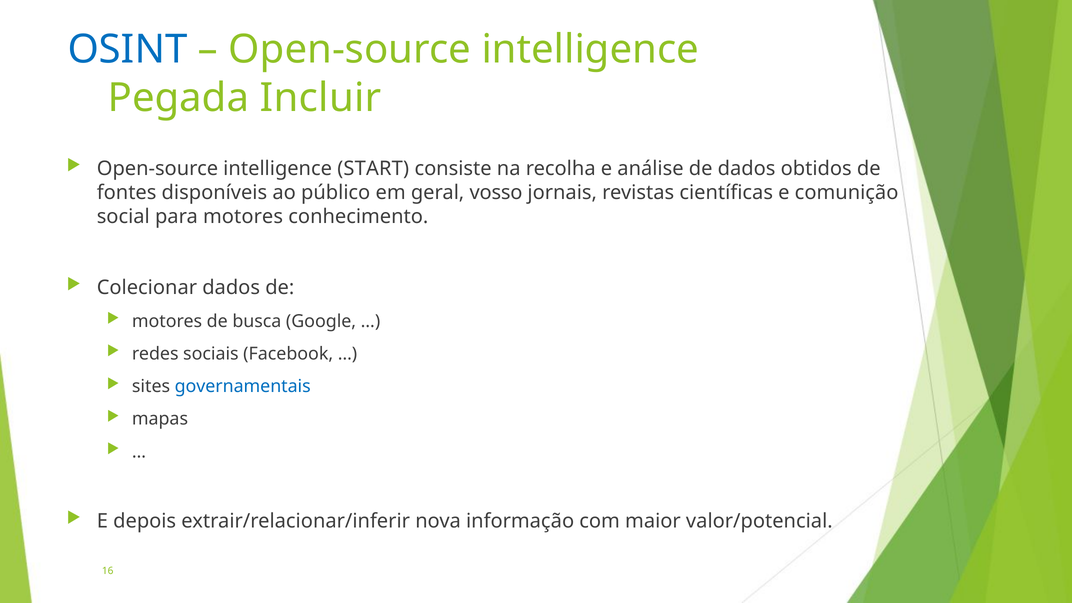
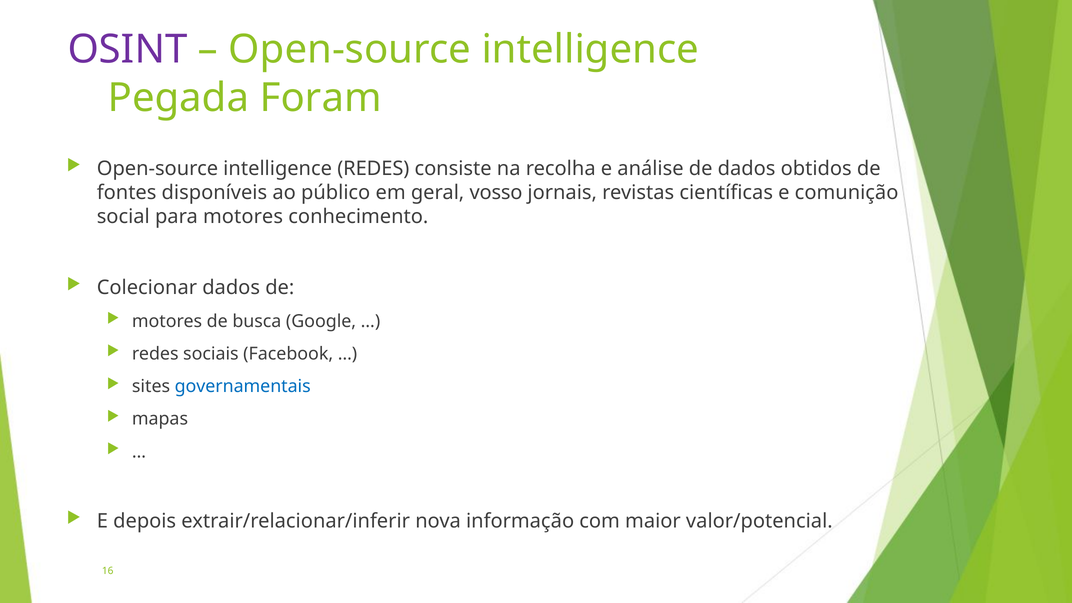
OSINT colour: blue -> purple (128, 50)
Incluir: Incluir -> Foram (321, 98)
intelligence START: START -> REDES (373, 169)
